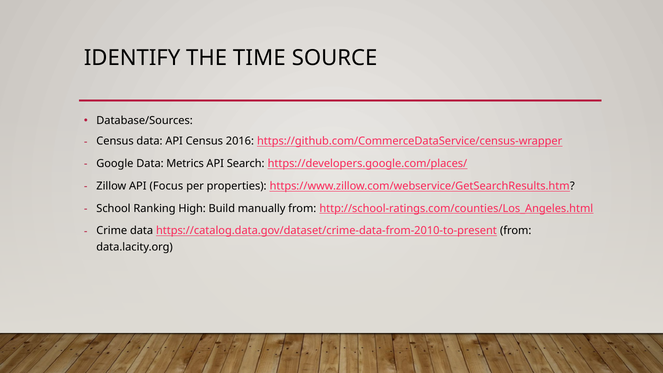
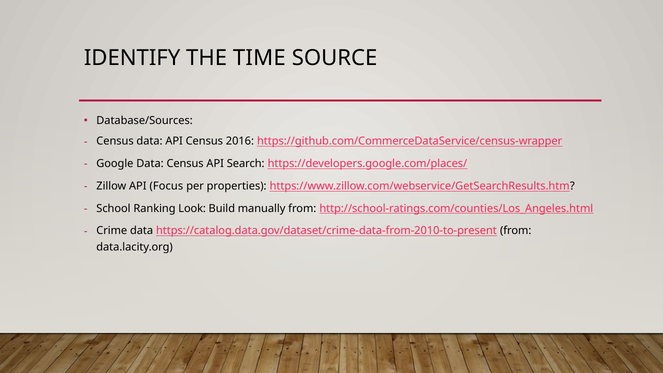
Data Metrics: Metrics -> Census (185, 164)
High: High -> Look (192, 208)
